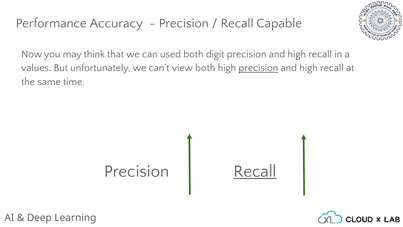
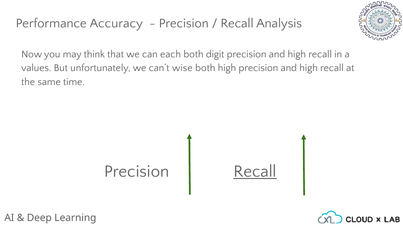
Capable: Capable -> Analysis (279, 23)
used: used -> each (171, 54)
view: view -> wise (182, 68)
precision underline: present -> none (258, 68)
